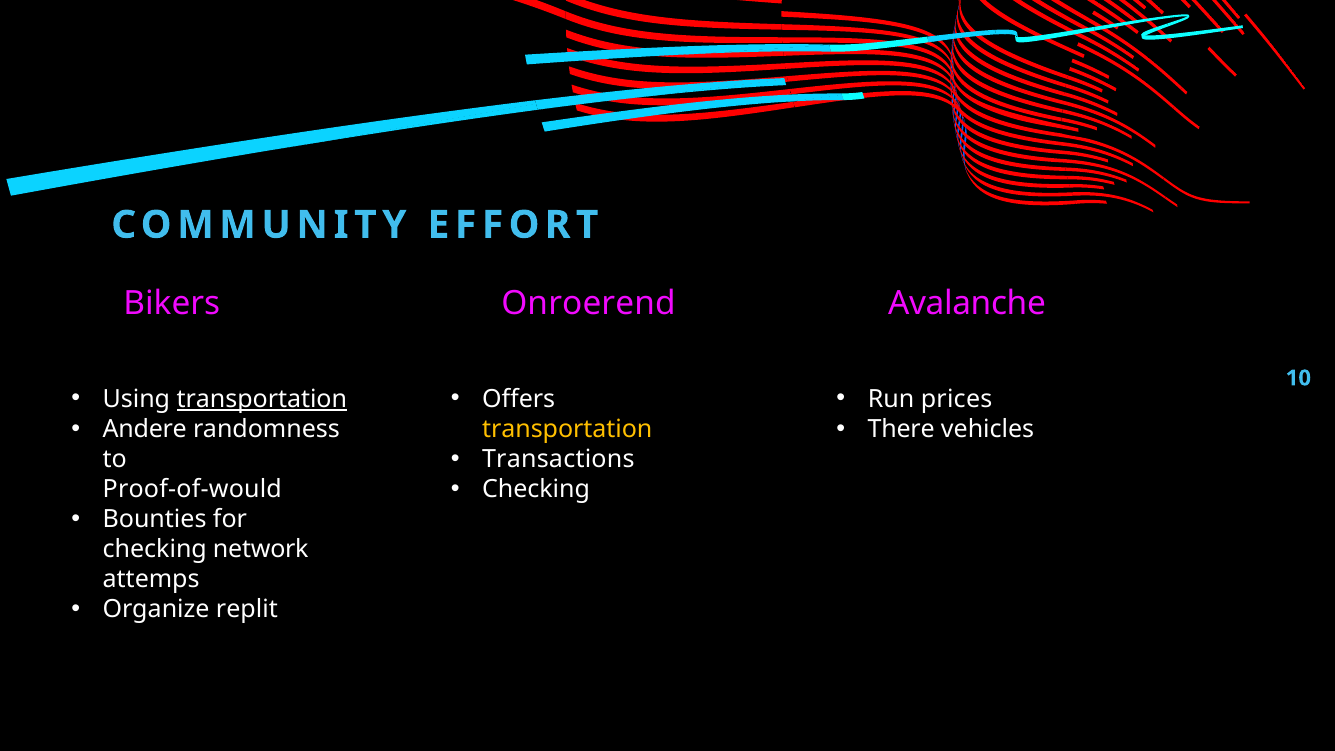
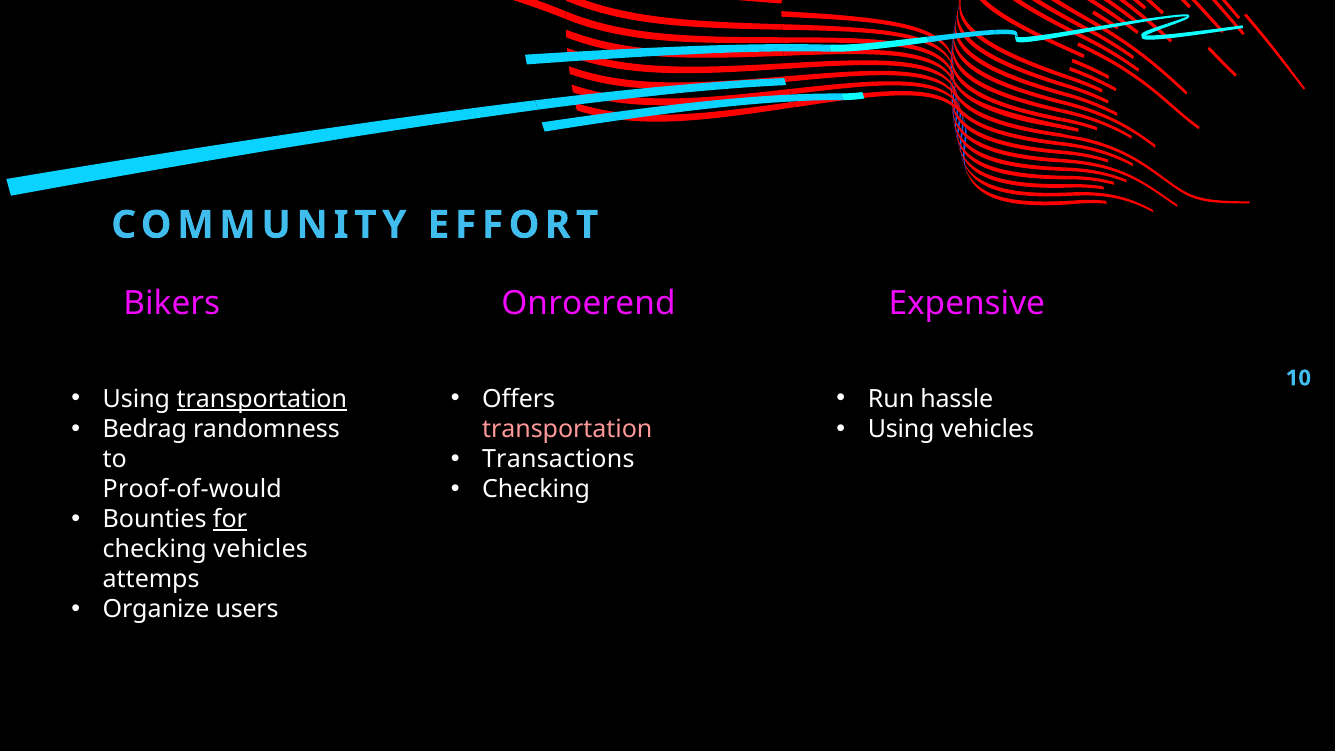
Avalanche: Avalanche -> Expensive (967, 303)
prices: prices -> hassle (957, 399)
Andere: Andere -> Bedrag (145, 429)
There: There -> Using (901, 429)
transportation colour: yellow -> pink (567, 429)
for underline: none -> present (230, 519)
checking network: network -> vehicles (261, 549)
replit: replit -> users (247, 609)
